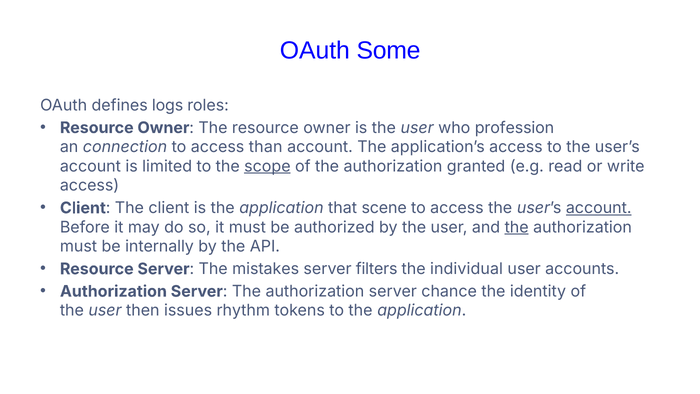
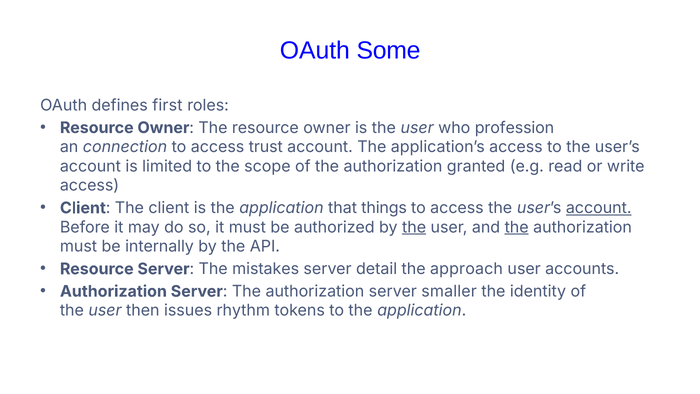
logs: logs -> first (167, 105)
than: than -> trust (266, 147)
scope underline: present -> none (267, 166)
scene: scene -> things (384, 208)
the underline: none -> present (414, 227)
filters: filters -> detail (377, 269)
individual: individual -> approach (466, 269)
chance: chance -> smaller (449, 291)
